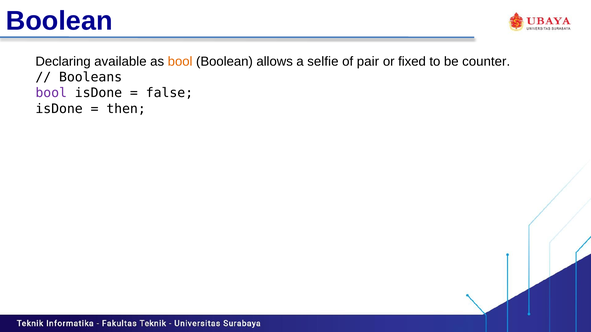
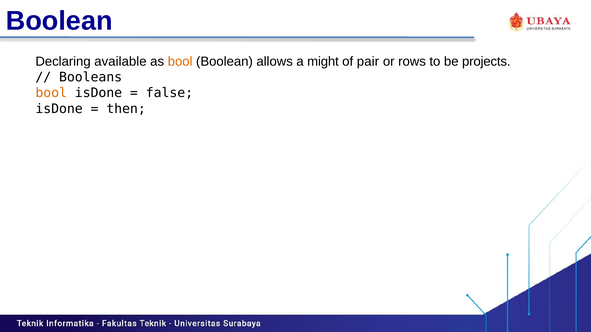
selfie: selfie -> might (323, 62)
fixed: fixed -> rows (412, 62)
counter: counter -> projects (486, 62)
bool colour: purple -> orange (51, 93)
